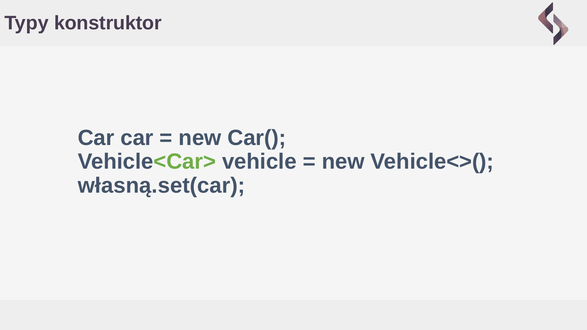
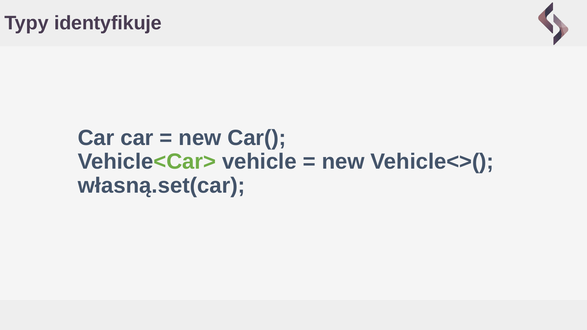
konstruktor: konstruktor -> identyfikuje (108, 23)
